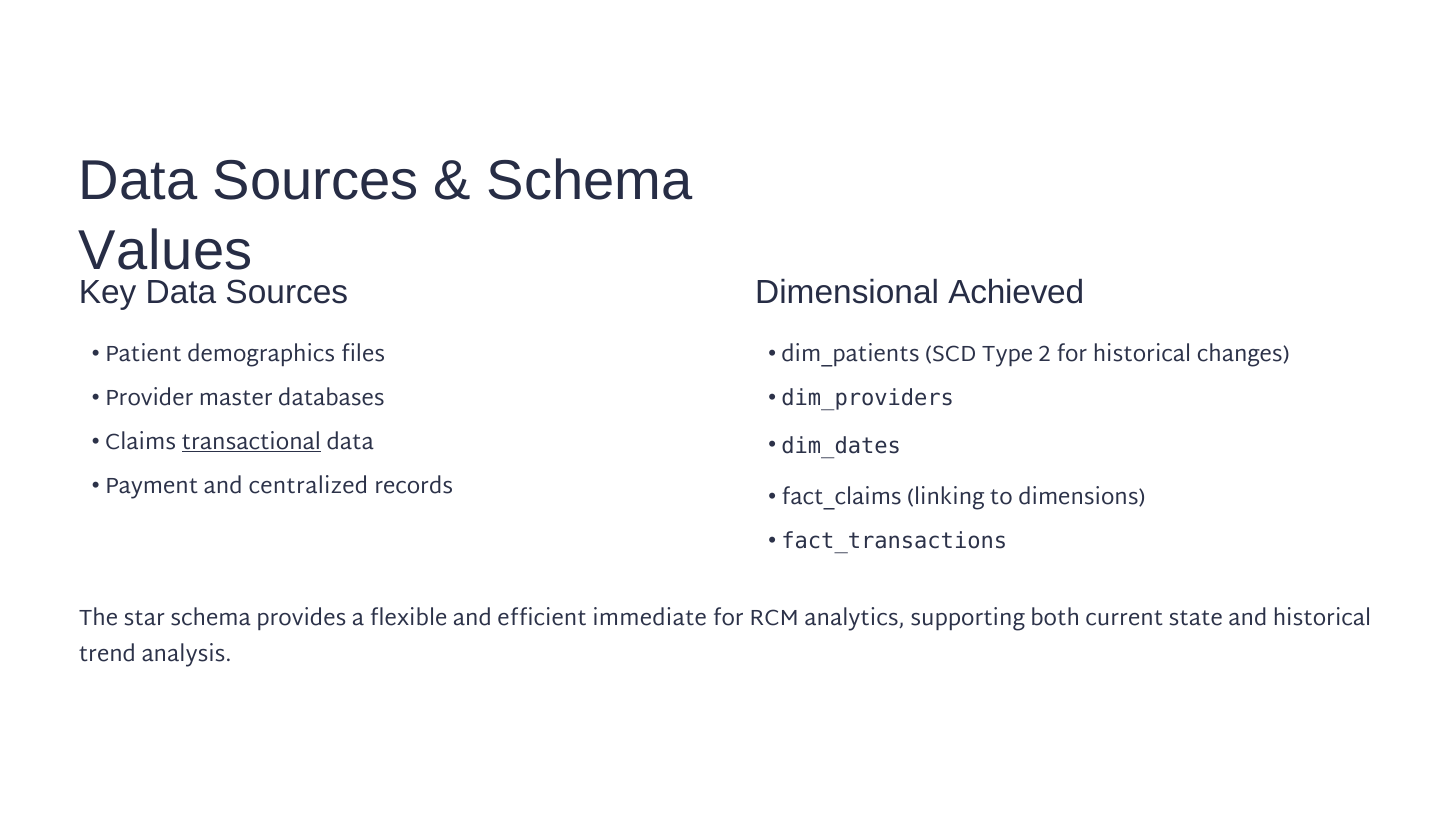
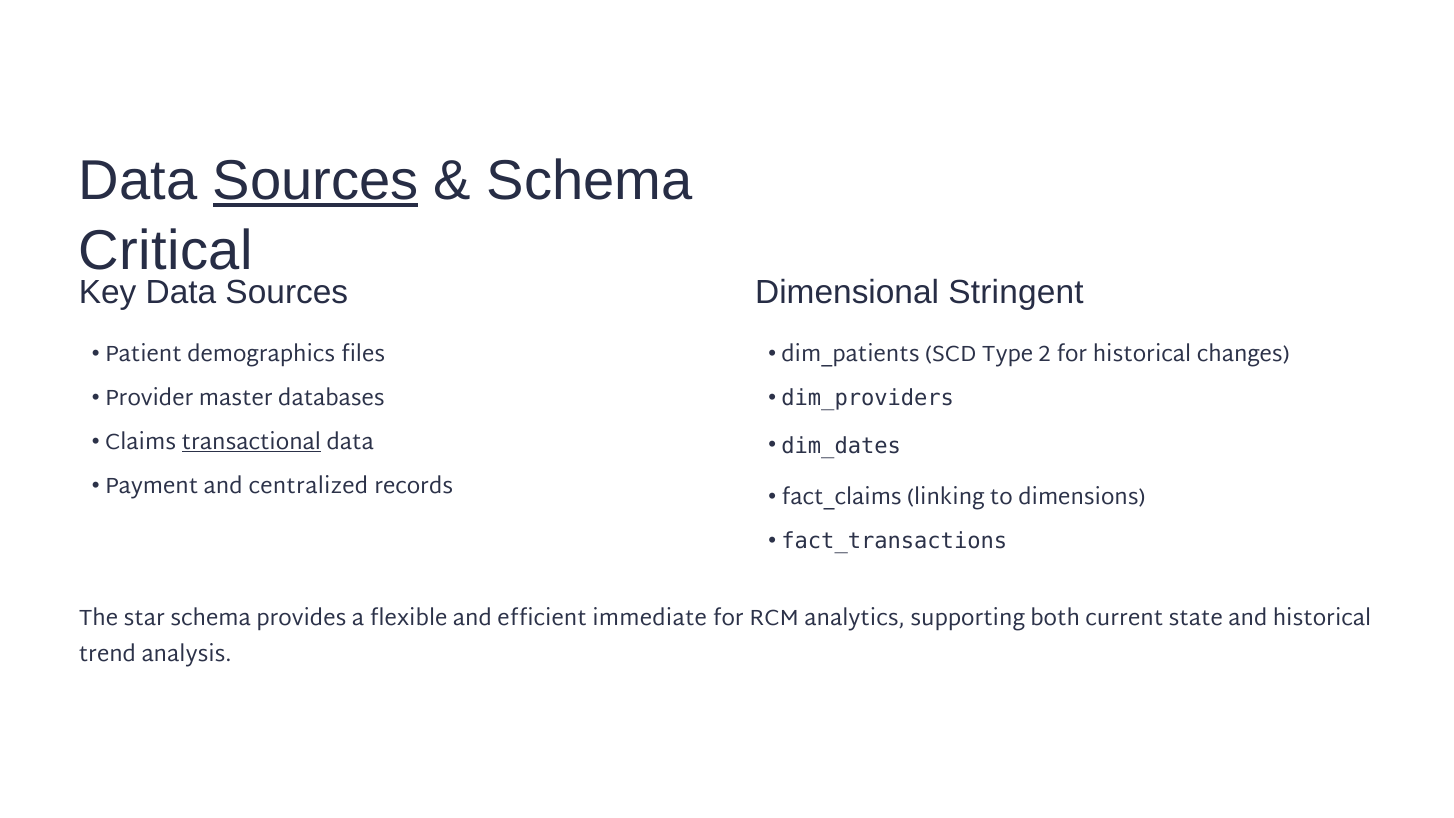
Sources underline: none -> present (316, 181)
Values: Values -> Critical (166, 251)
Achieved: Achieved -> Stringent (1016, 293)
